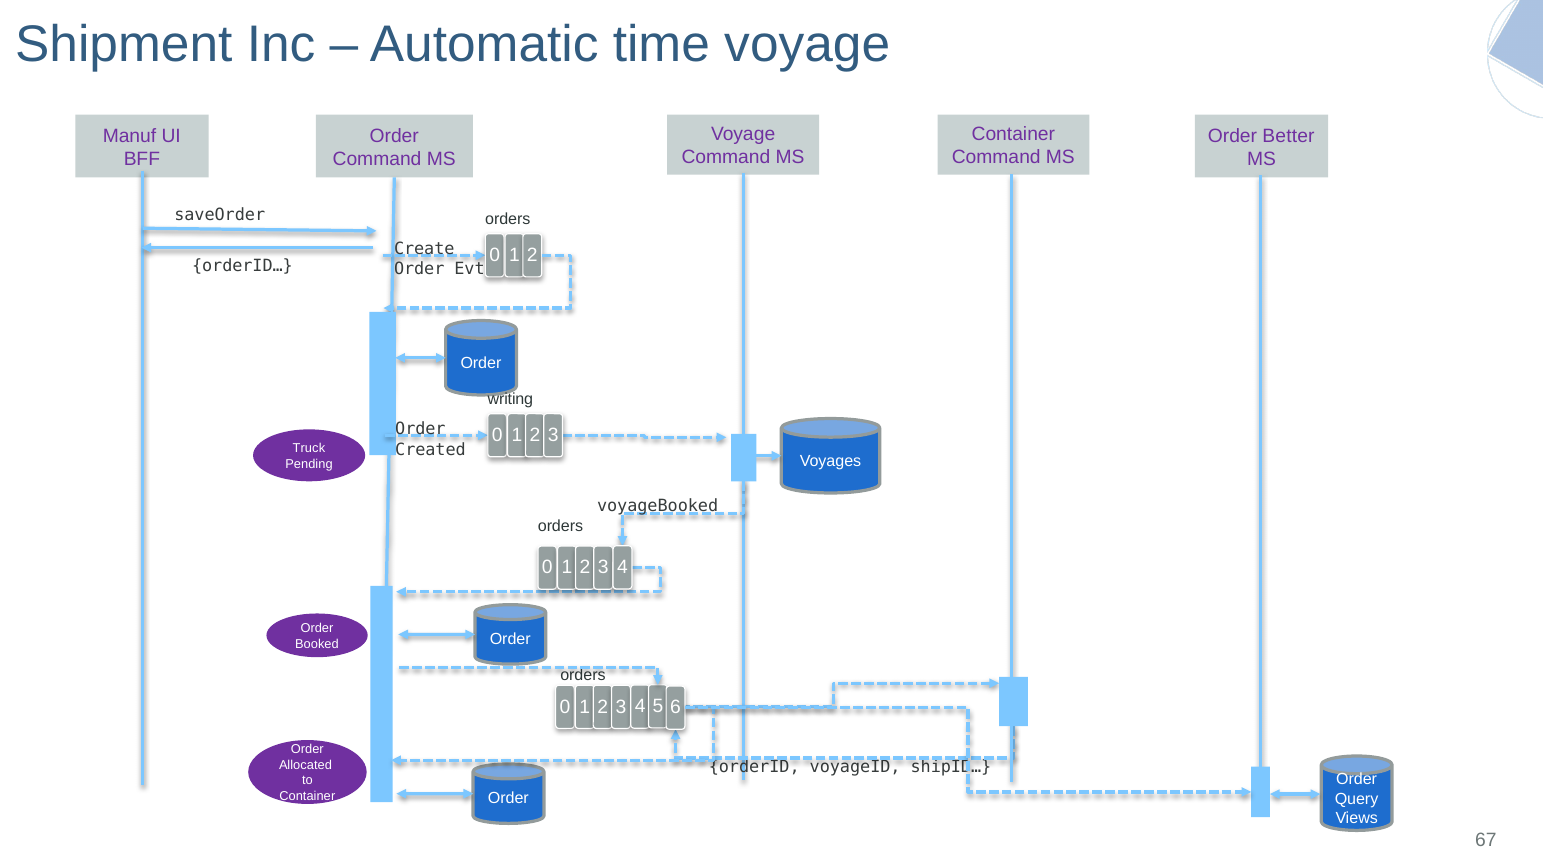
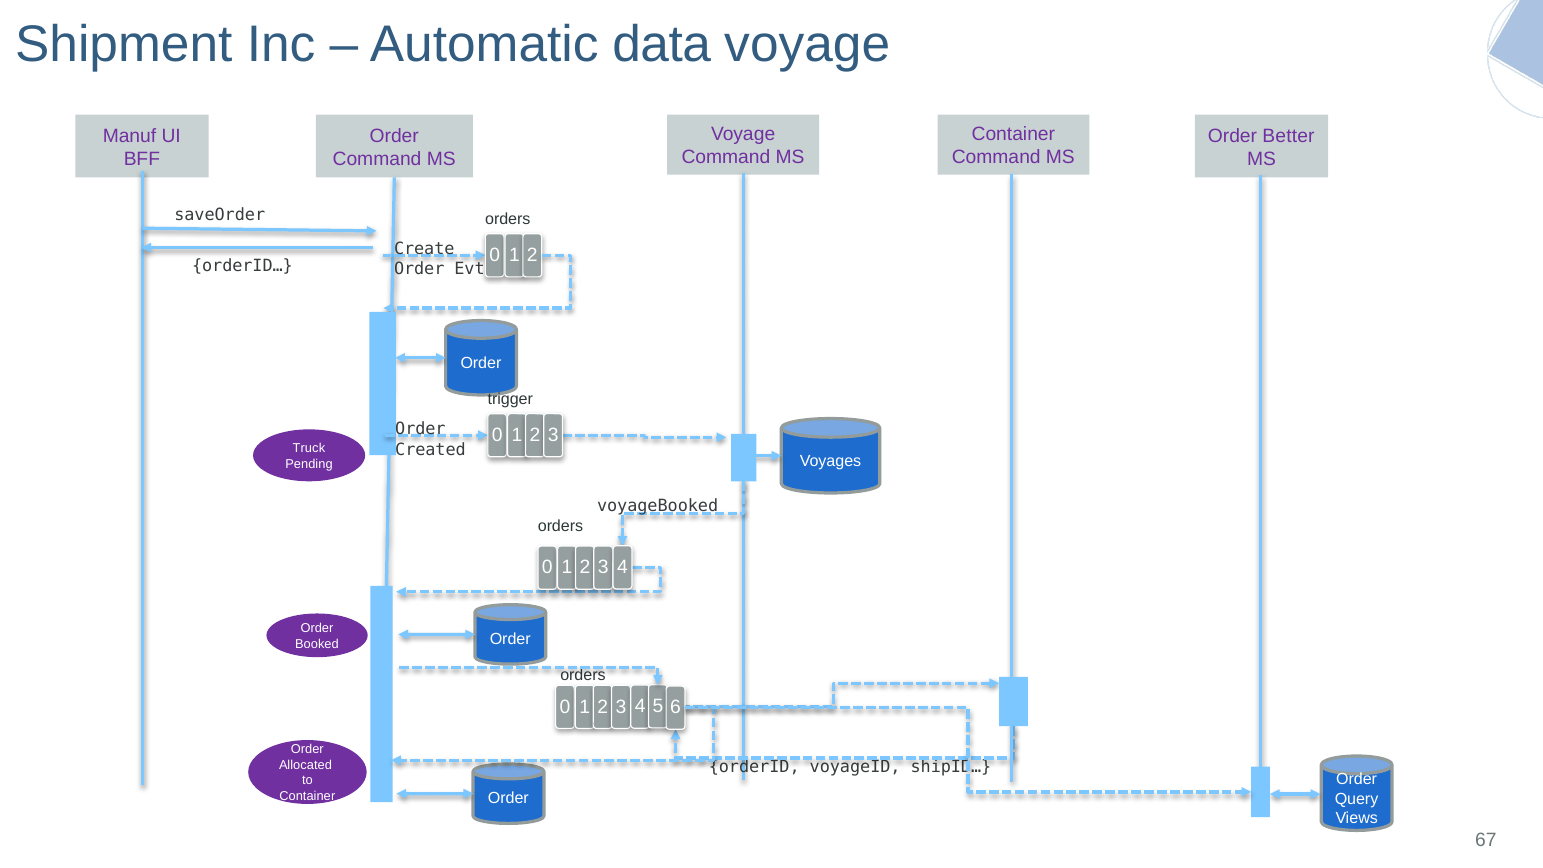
time: time -> data (662, 44)
writing: writing -> trigger (510, 399)
